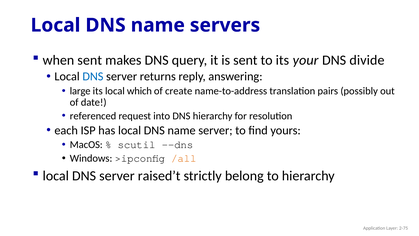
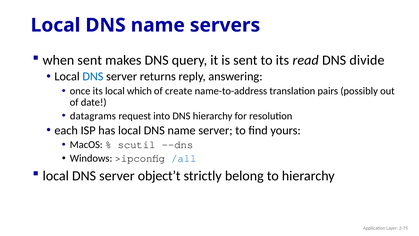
your: your -> read (306, 60)
large: large -> once (80, 91)
referenced: referenced -> datagrams (93, 116)
/all colour: orange -> blue (184, 158)
raised’t: raised’t -> object’t (159, 176)
